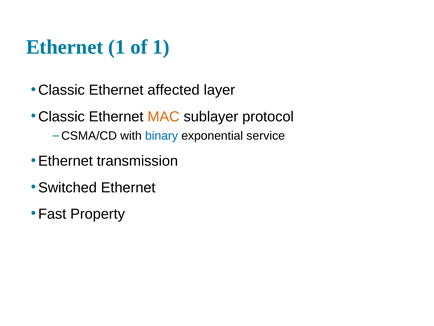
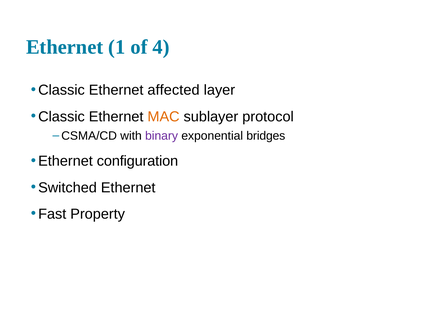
of 1: 1 -> 4 (161, 47)
binary colour: blue -> purple (162, 136)
service: service -> bridges (266, 136)
transmission: transmission -> configuration (137, 161)
